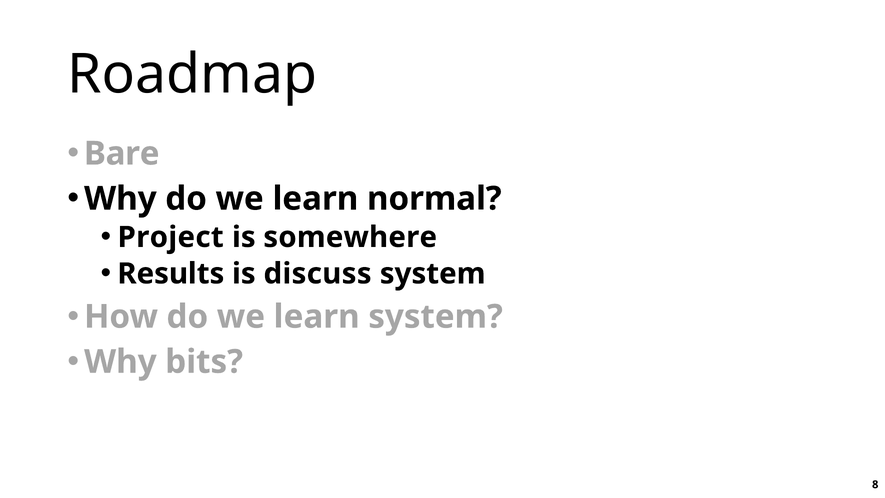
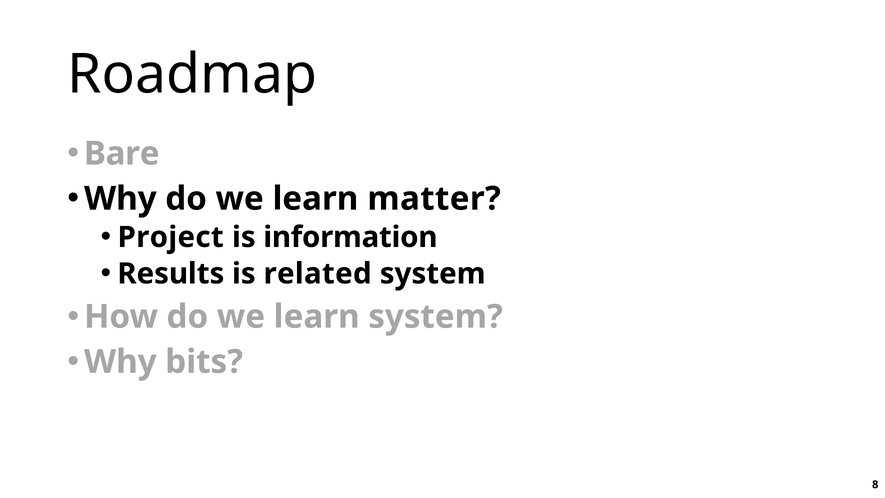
normal: normal -> matter (434, 199)
somewhere: somewhere -> information (350, 237)
discuss: discuss -> related (318, 274)
